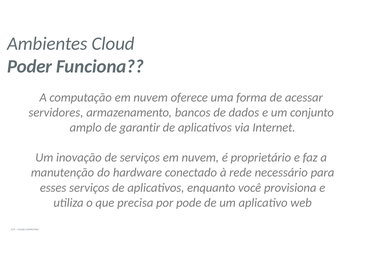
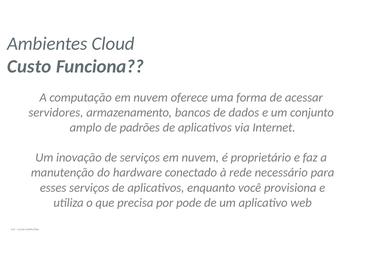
Poder: Poder -> Custo (29, 66)
garantir: garantir -> padrões (140, 127)
